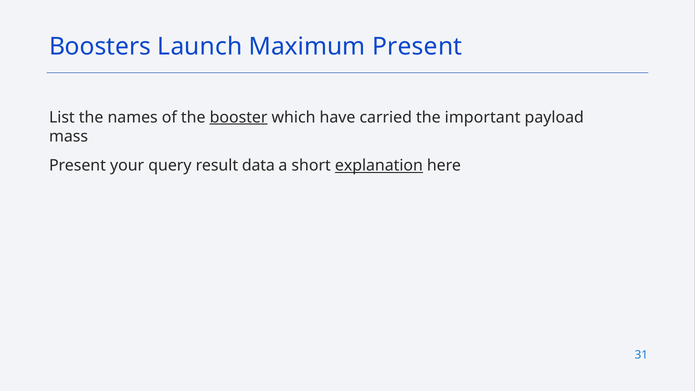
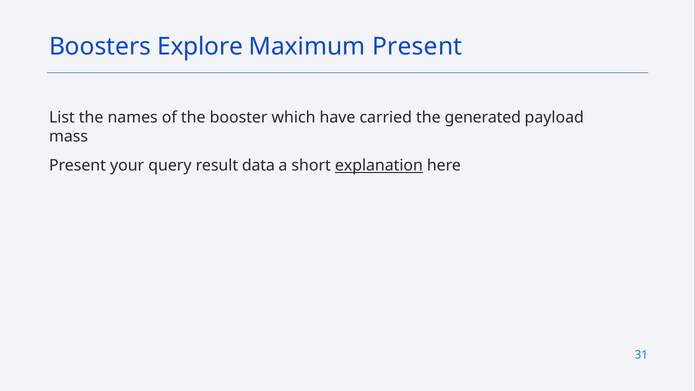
Launch: Launch -> Explore (200, 46)
booster underline: present -> none (239, 117)
important: important -> generated (483, 117)
